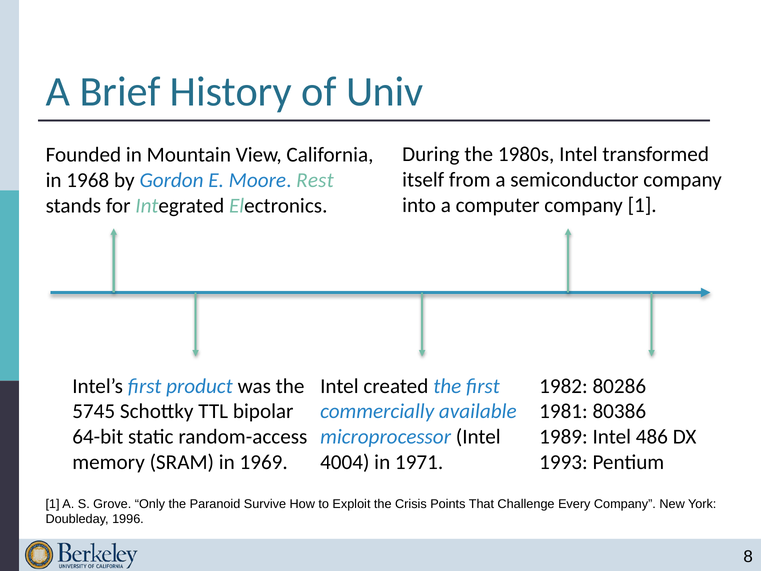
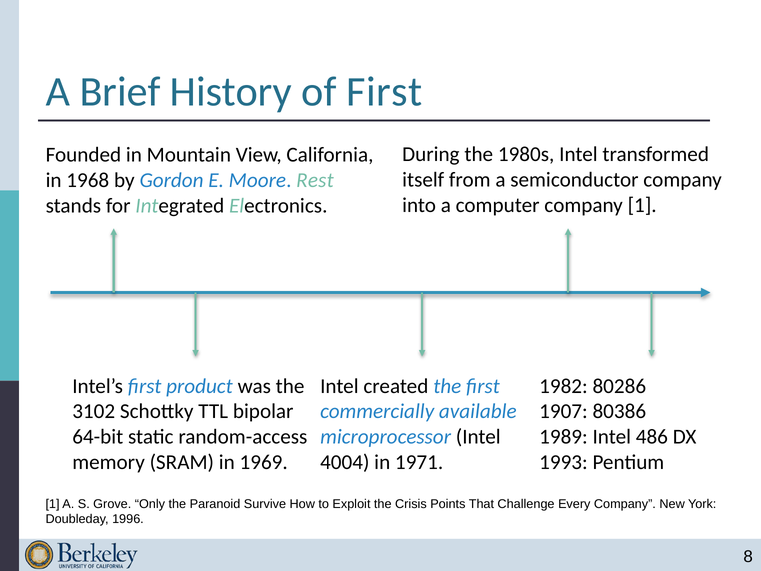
of Univ: Univ -> First (384, 92)
5745: 5745 -> 3102 (94, 411)
1981: 1981 -> 1907 (563, 411)
